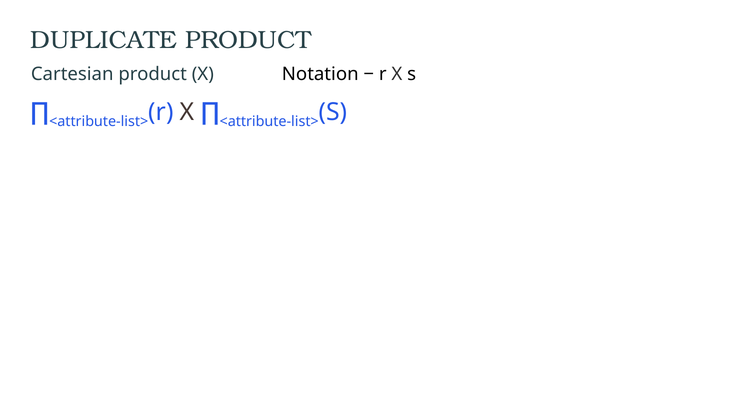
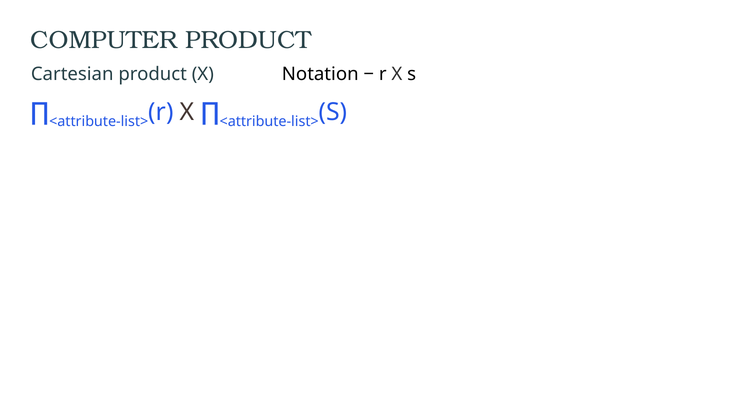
DUPLICATE: DUPLICATE -> COMPUTER (104, 40)
